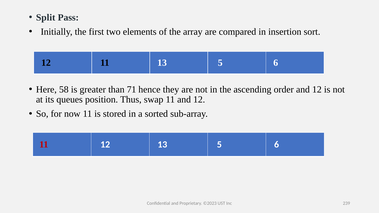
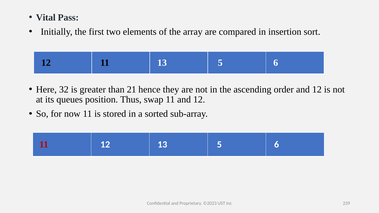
Split: Split -> Vital (46, 17)
58: 58 -> 32 (64, 89)
71: 71 -> 21 (132, 89)
